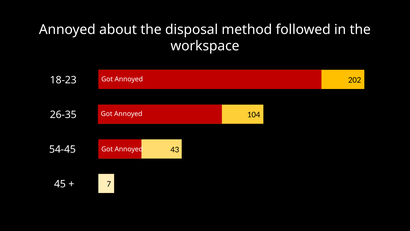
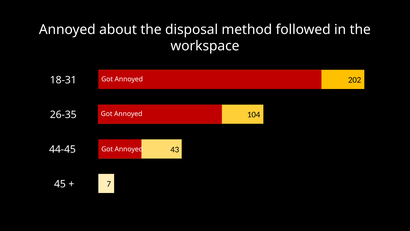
18-23: 18-23 -> 18-31 (63, 80)
54-45: 54-45 -> 44-45 (62, 149)
